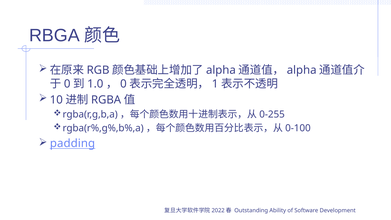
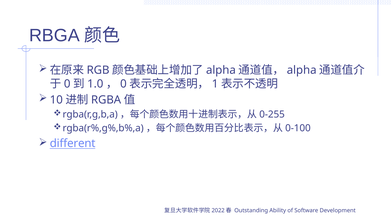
padding: padding -> different (73, 143)
